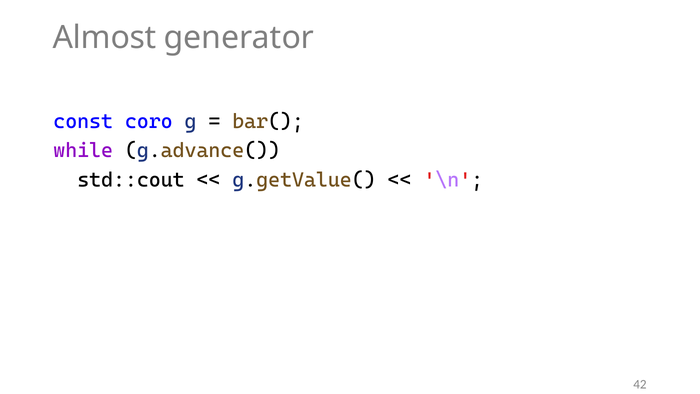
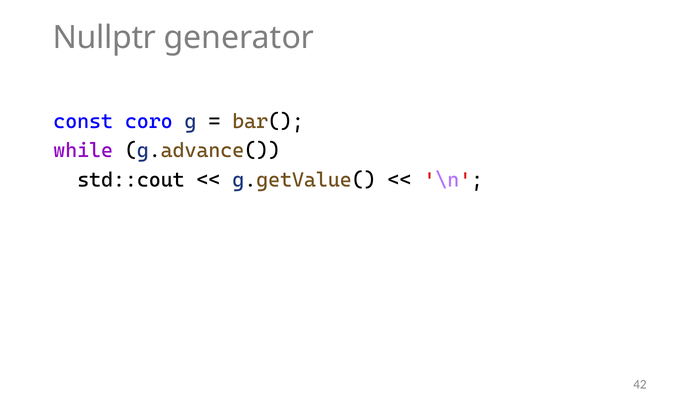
Almost: Almost -> Nullptr (104, 38)
